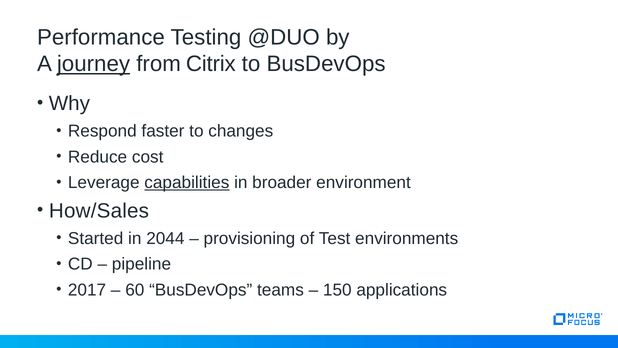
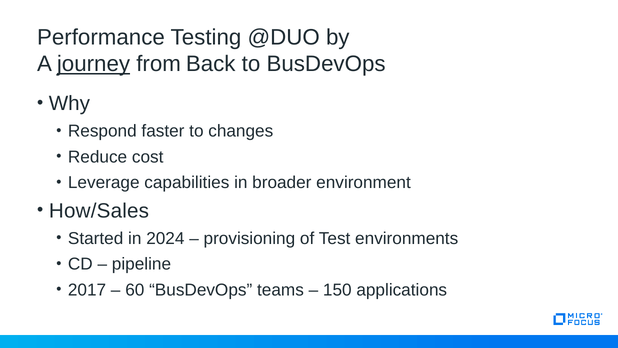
Citrix: Citrix -> Back (211, 64)
capabilities underline: present -> none (187, 183)
2044: 2044 -> 2024 (165, 238)
